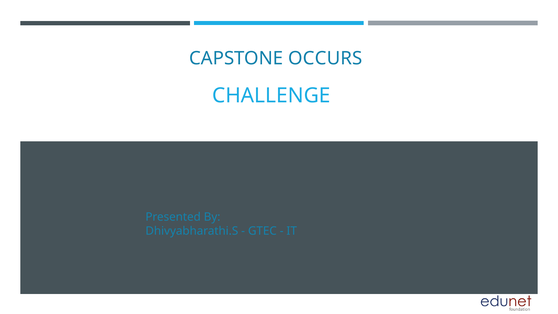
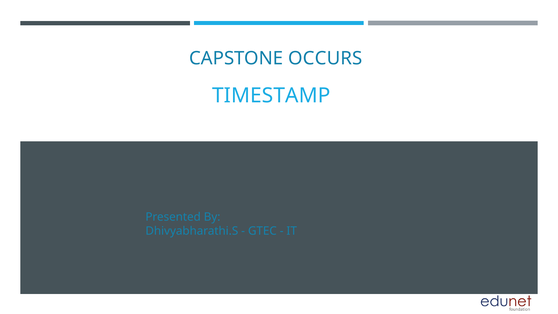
CHALLENGE: CHALLENGE -> TIMESTAMP (271, 96)
